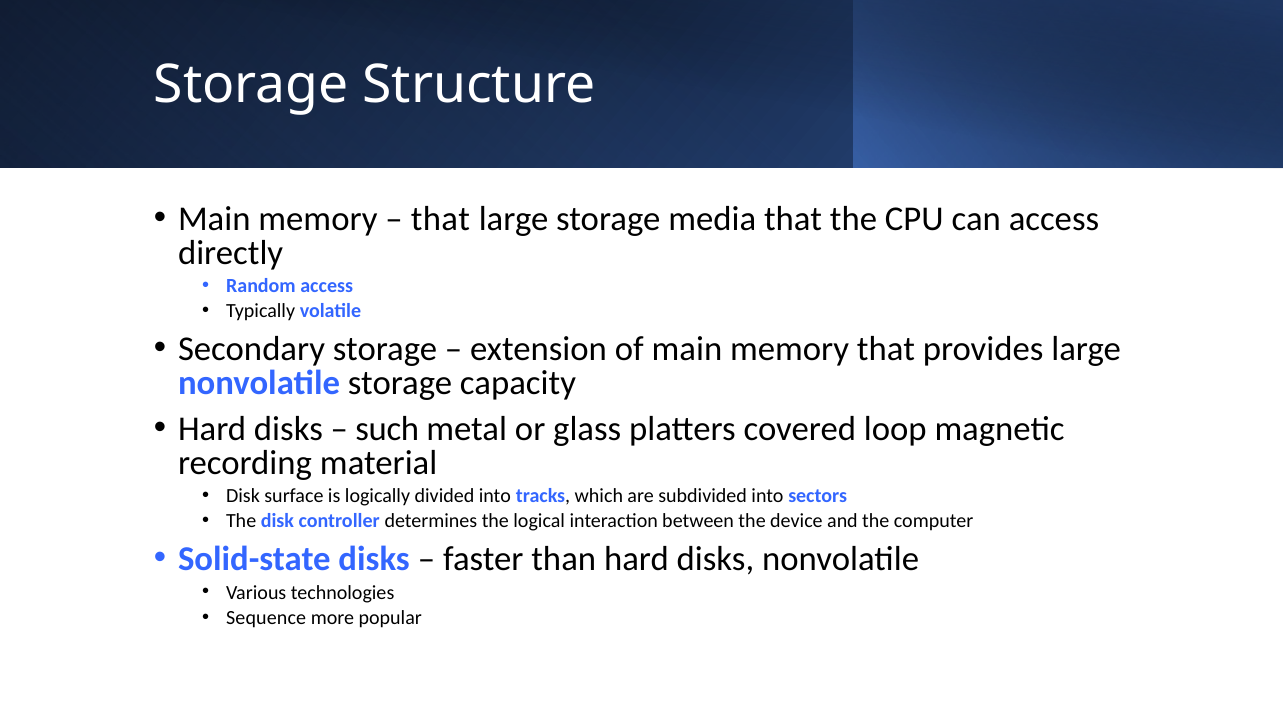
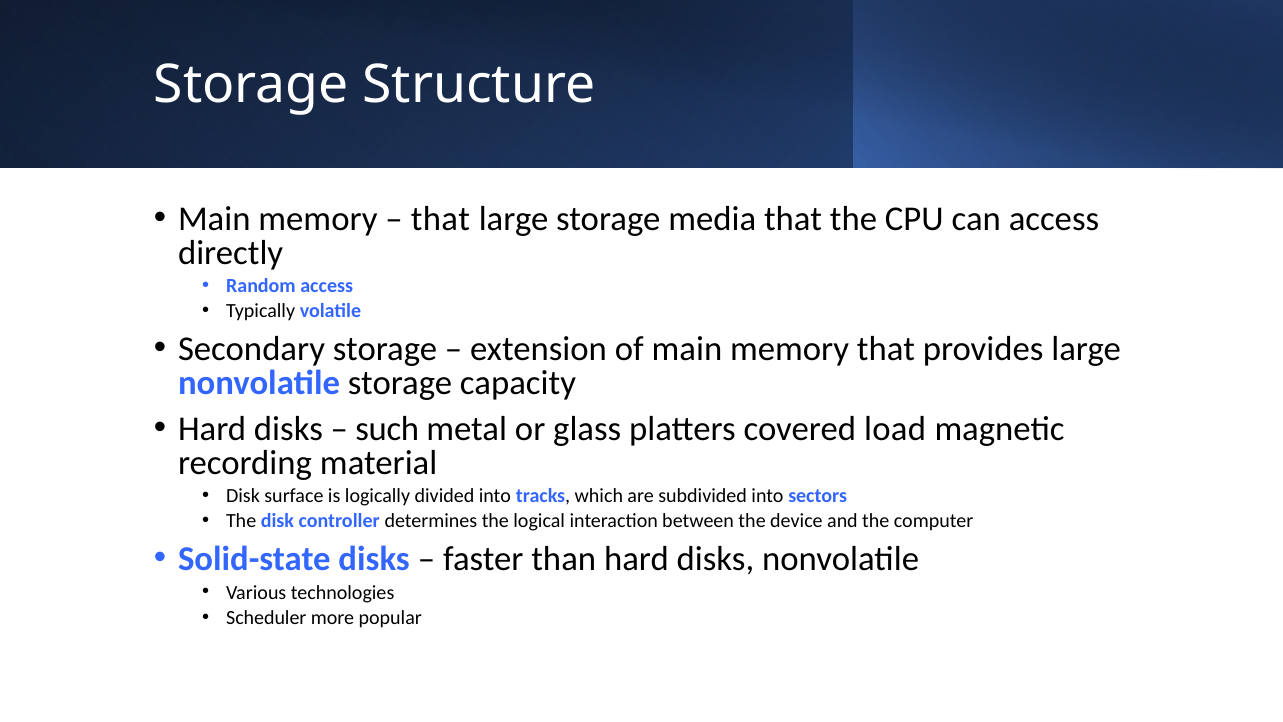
loop: loop -> load (895, 429)
Sequence: Sequence -> Scheduler (266, 618)
